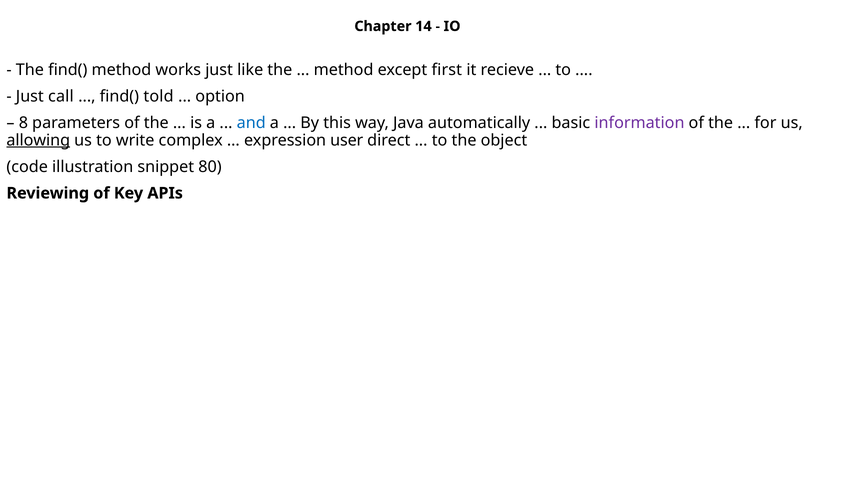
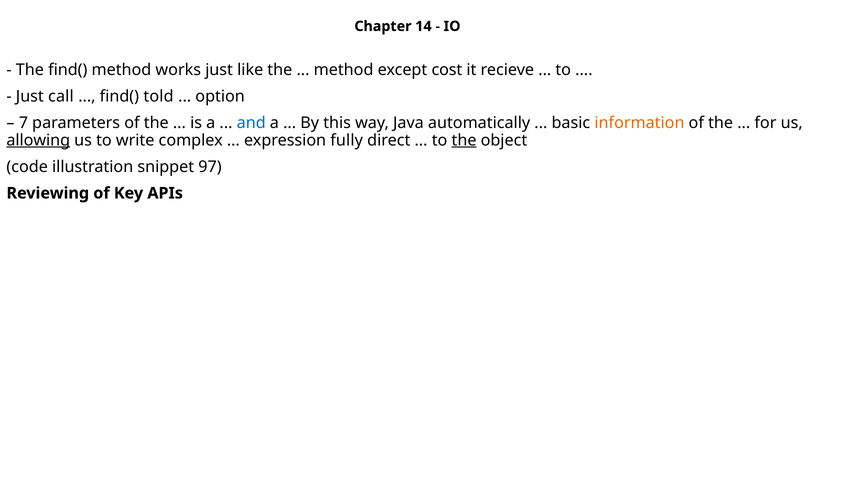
first: first -> cost (447, 70)
8: 8 -> 7 (23, 123)
information colour: purple -> orange (639, 123)
user: user -> fully (347, 140)
the underline: none -> present (464, 140)
80: 80 -> 97 (210, 167)
